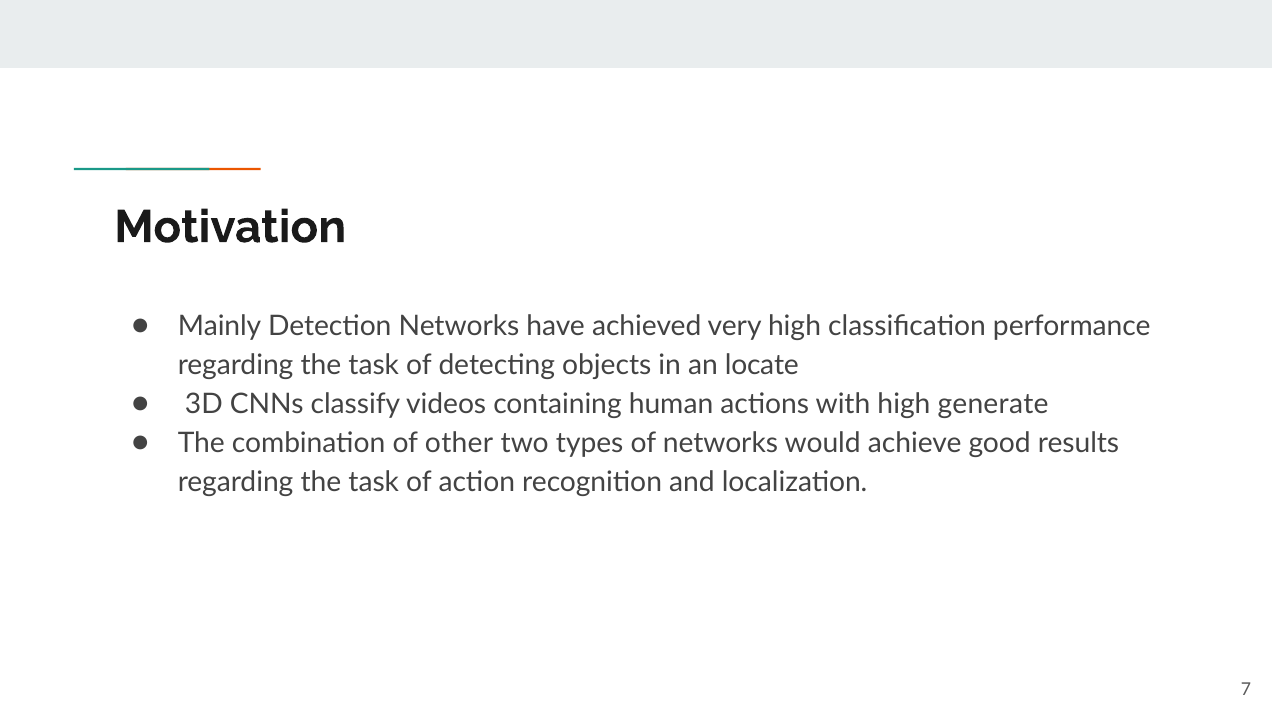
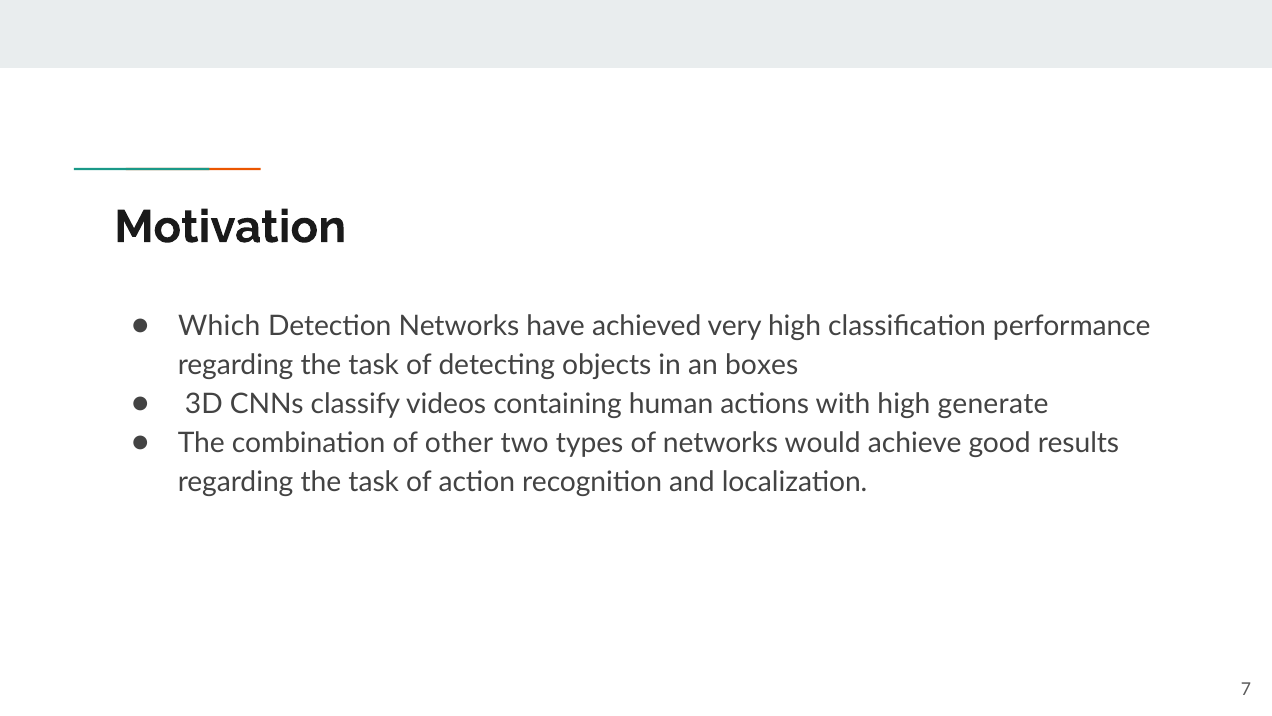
Mainly: Mainly -> Which (219, 326)
locate: locate -> boxes (762, 365)
